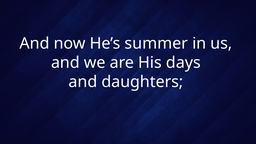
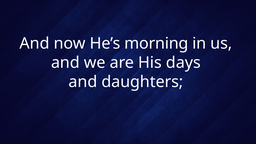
summer: summer -> morning (156, 43)
